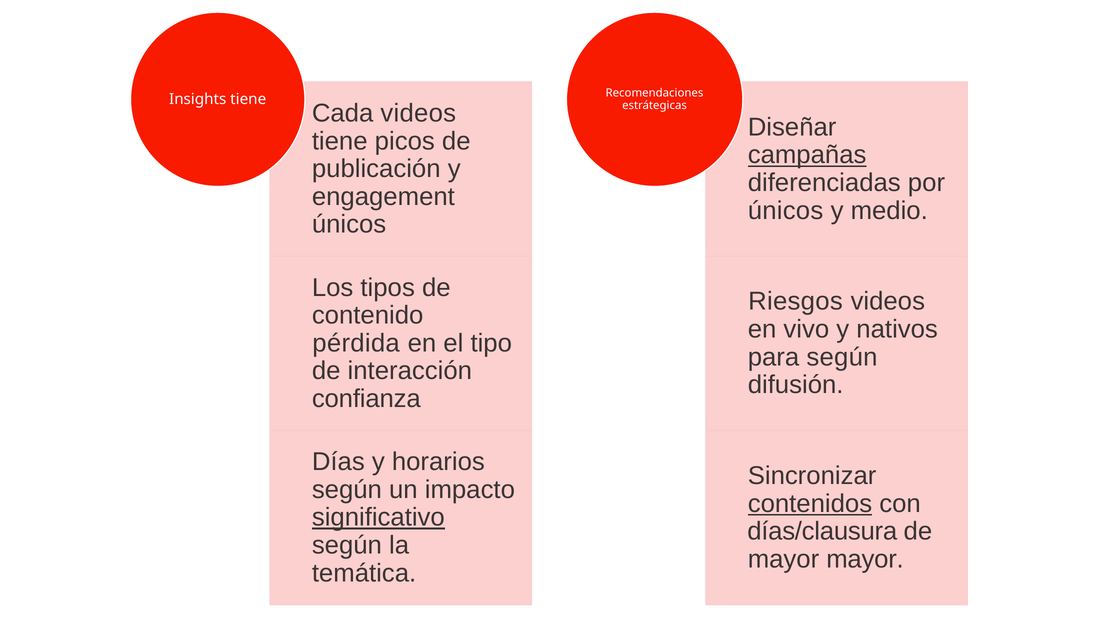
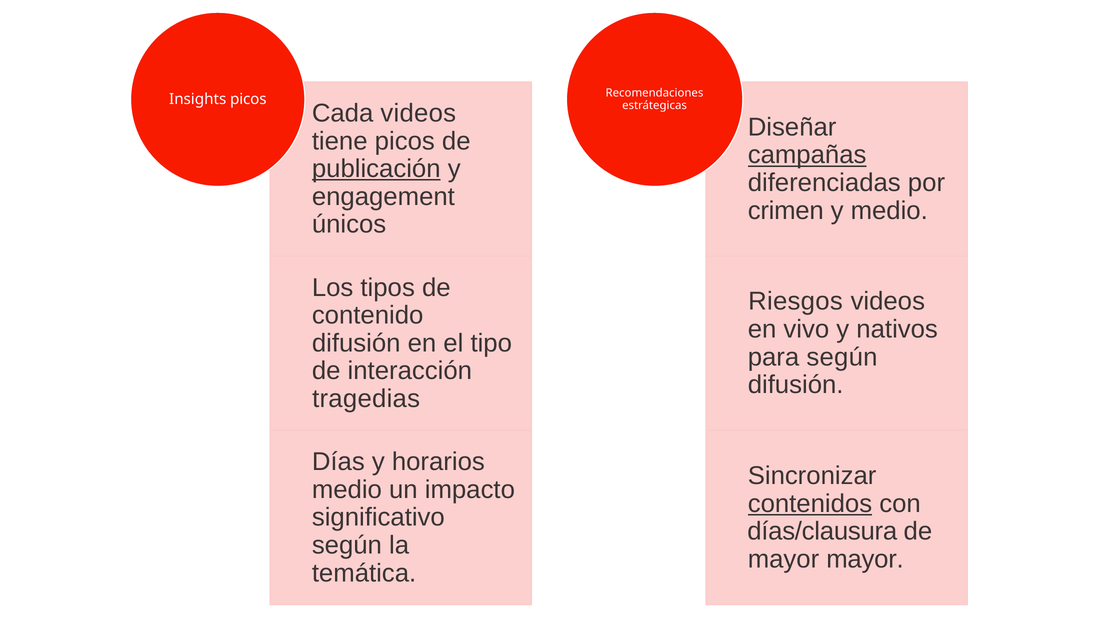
Insights tiene: tiene -> picos (248, 99)
publicación underline: none -> present (376, 169)
únicos: únicos -> crimen (786, 211)
pérdida: pérdida -> difusión (356, 343)
confianza: confianza -> tragedias (366, 399)
según: según -> medio (347, 490)
significativo underline: present -> none (378, 518)
